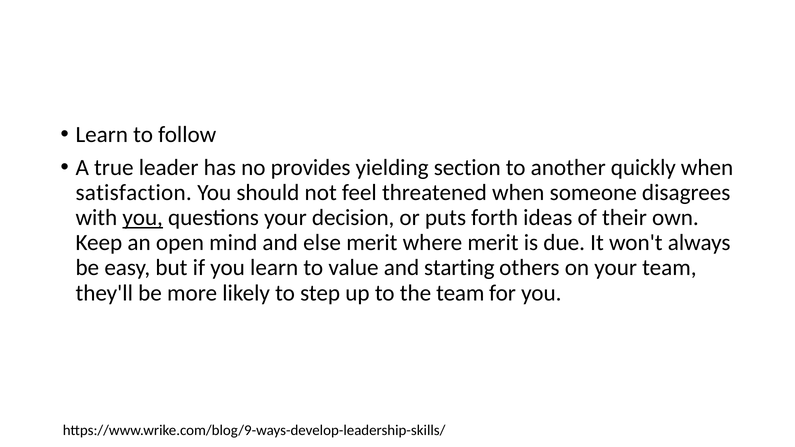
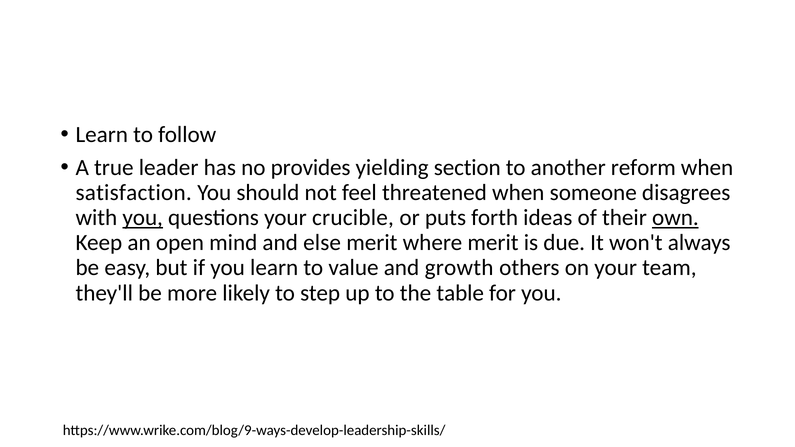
quickly: quickly -> reform (643, 168)
decision: decision -> crucible (353, 218)
own underline: none -> present (675, 218)
starting: starting -> growth (459, 268)
the team: team -> table (460, 293)
